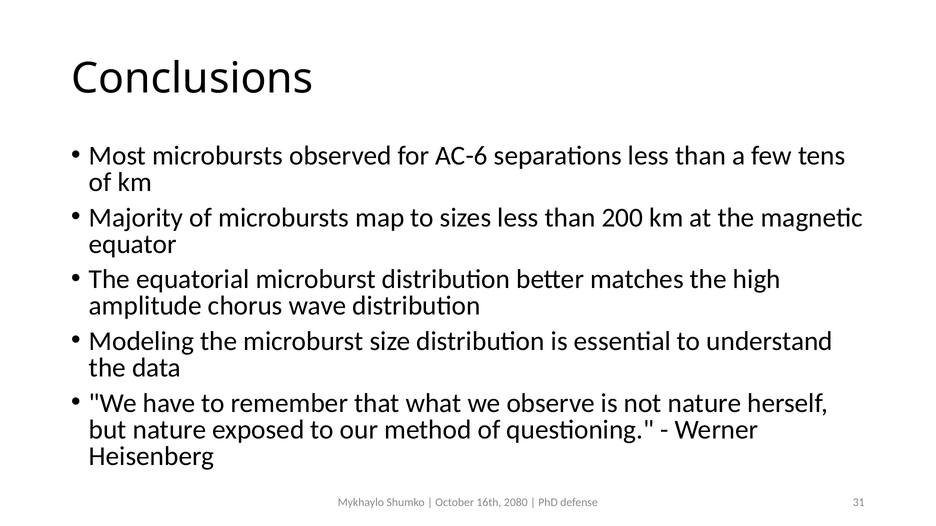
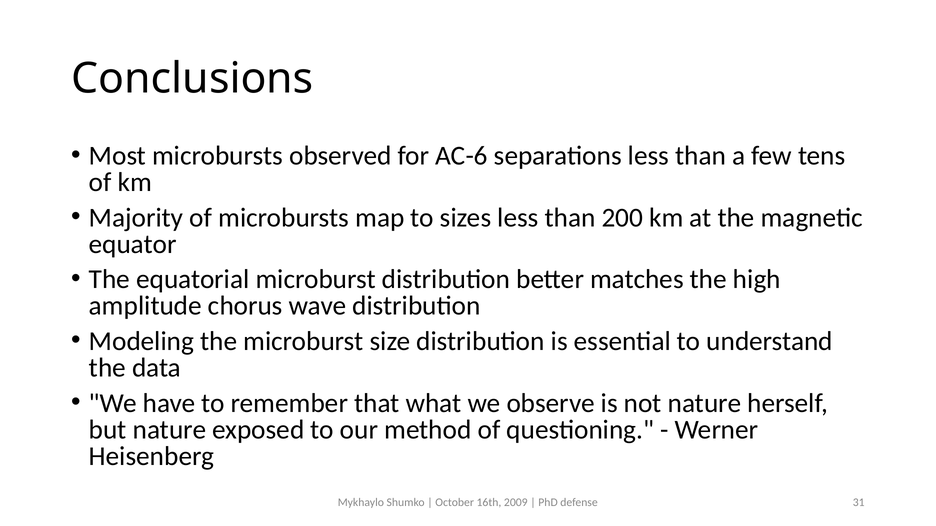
2080: 2080 -> 2009 (516, 503)
